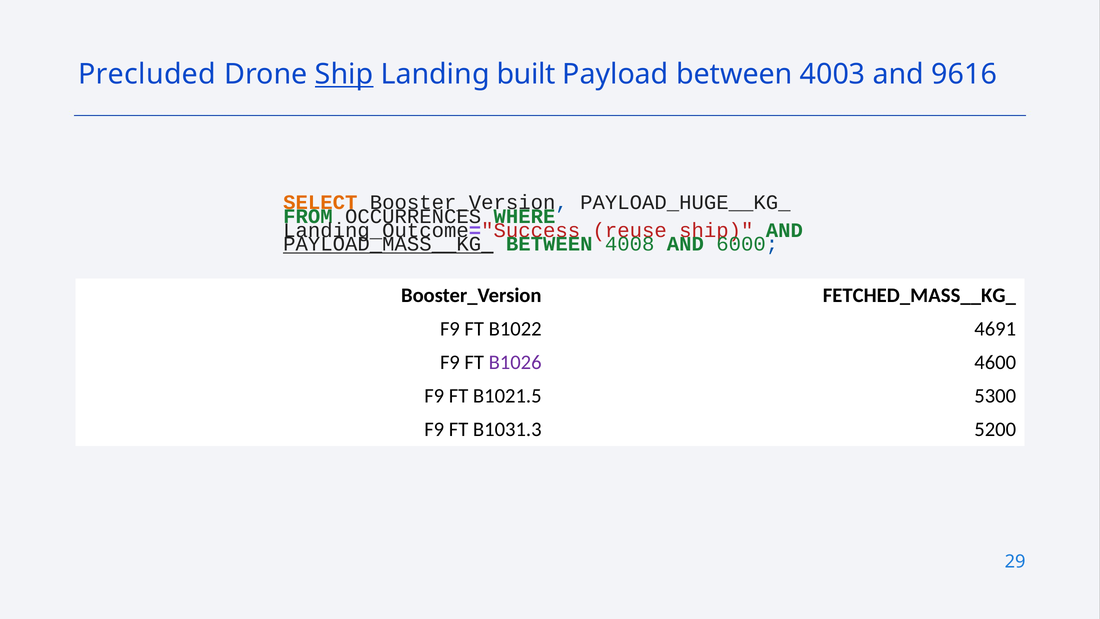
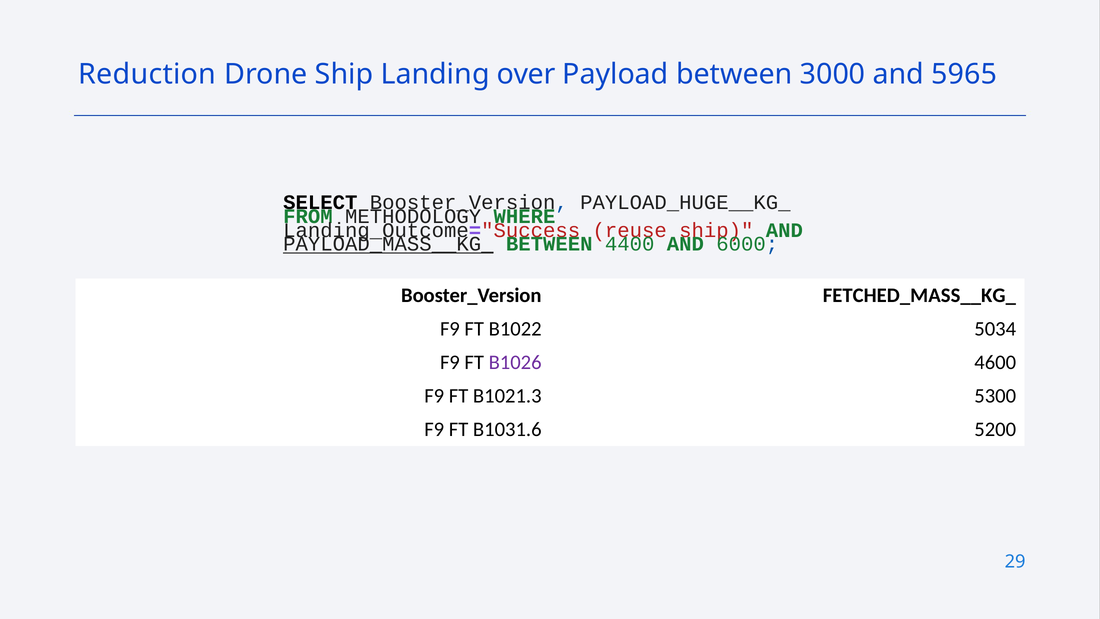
Precluded: Precluded -> Reduction (147, 74)
Ship underline: present -> none (344, 74)
built: built -> over (526, 74)
4003: 4003 -> 3000 (833, 74)
9616: 9616 -> 5965 (964, 74)
SELECT colour: orange -> black (320, 202)
OCCURRENCES: OCCURRENCES -> METHODOLOGY (413, 216)
4008: 4008 -> 4400 (630, 244)
4691: 4691 -> 5034 (995, 329)
B1021.5: B1021.5 -> B1021.3 (507, 396)
B1031.3: B1031.3 -> B1031.6 (507, 429)
